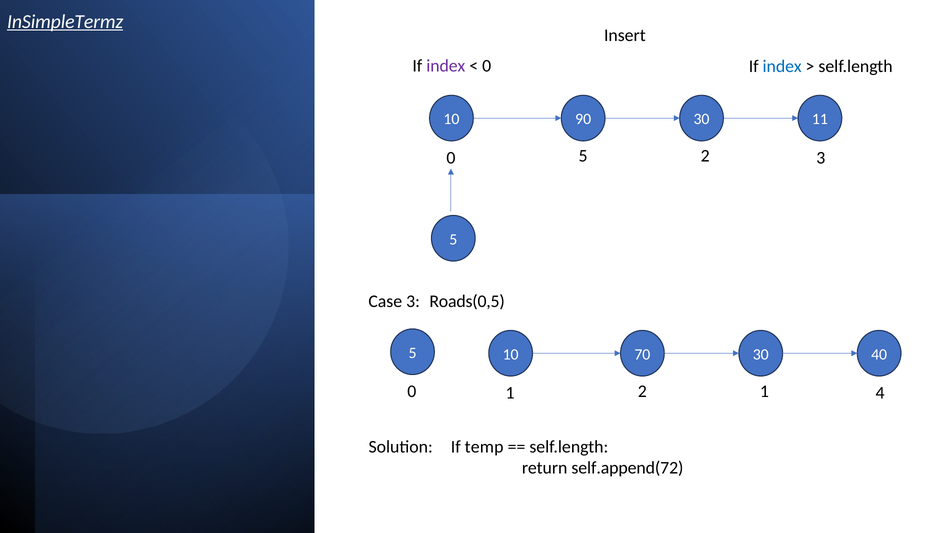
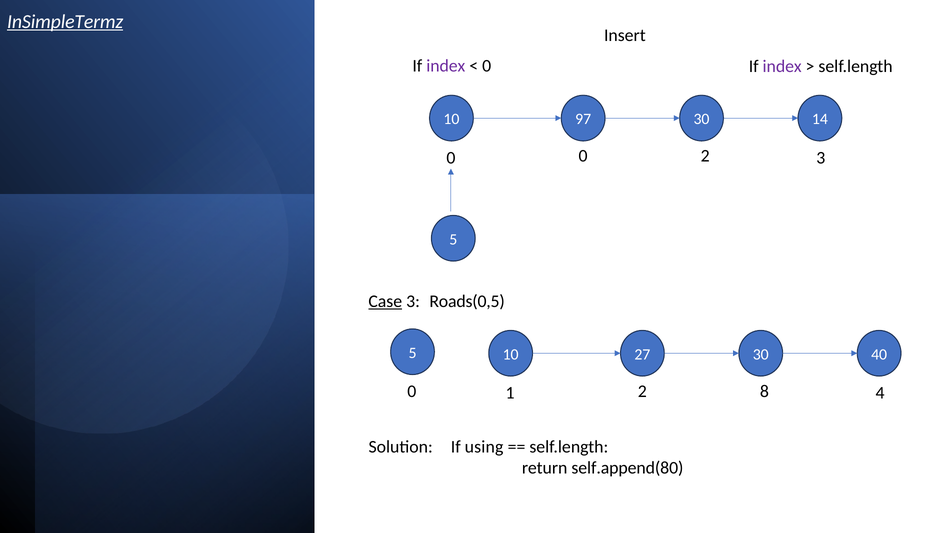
index colour: blue -> purple (782, 66)
90: 90 -> 97 (583, 119)
11: 11 -> 14 (820, 119)
0 5: 5 -> 0 (583, 156)
Case underline: none -> present (385, 301)
70: 70 -> 27 (642, 354)
2 1: 1 -> 8 (764, 391)
temp: temp -> using (484, 447)
self.append(72: self.append(72 -> self.append(80 (627, 468)
